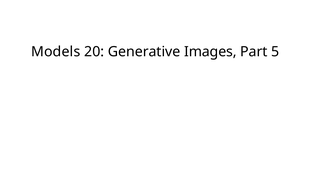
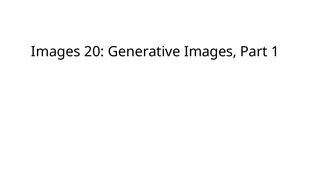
Models: Models -> Images (56, 52)
5: 5 -> 1 (275, 52)
